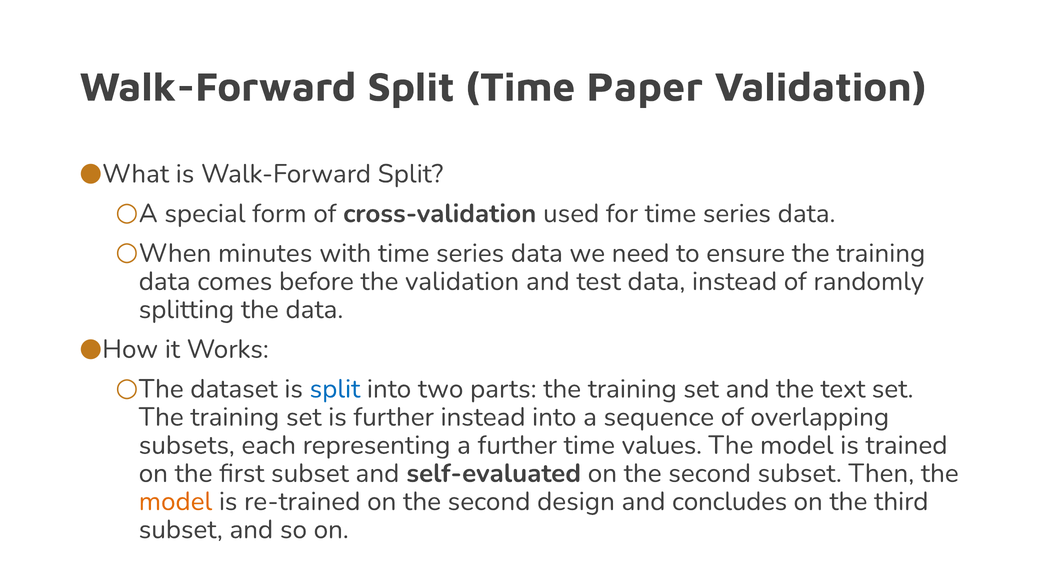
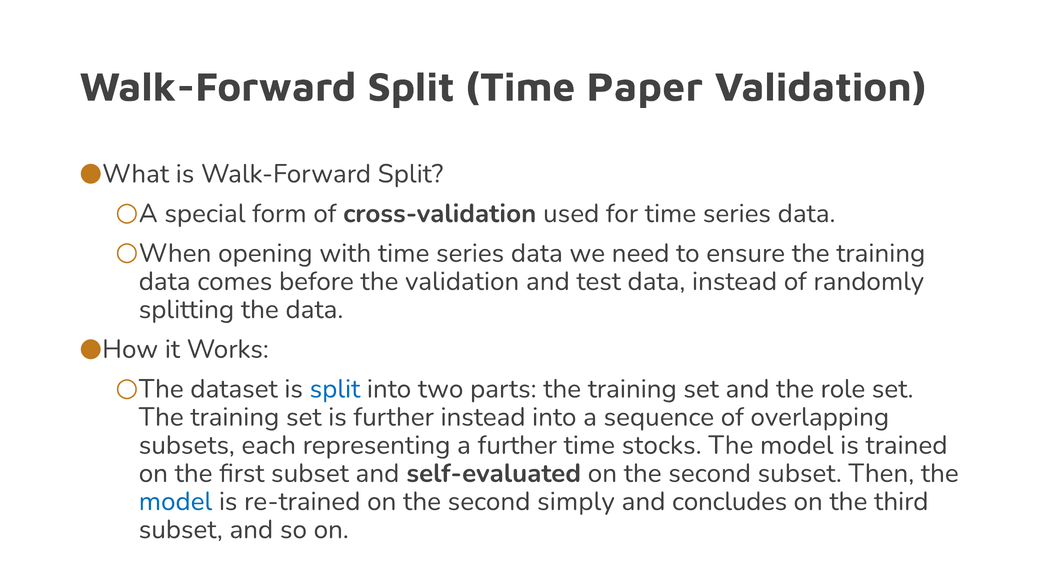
minutes: minutes -> opening (265, 253)
text: text -> role (843, 389)
values: values -> stocks (662, 445)
model colour: orange -> blue (175, 502)
design: design -> simply (576, 502)
